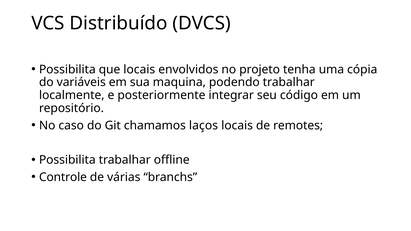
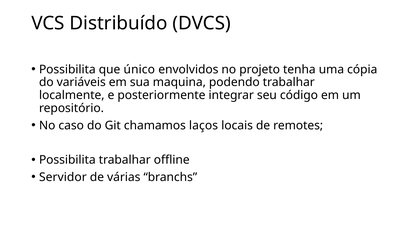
que locais: locais -> único (139, 69)
Controle: Controle -> Servidor (63, 177)
